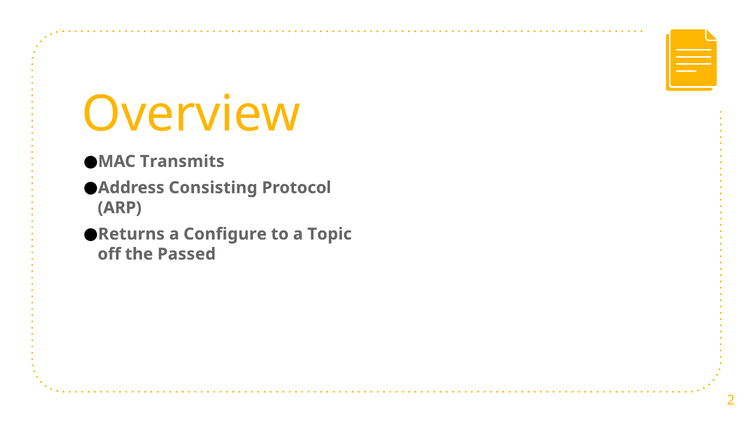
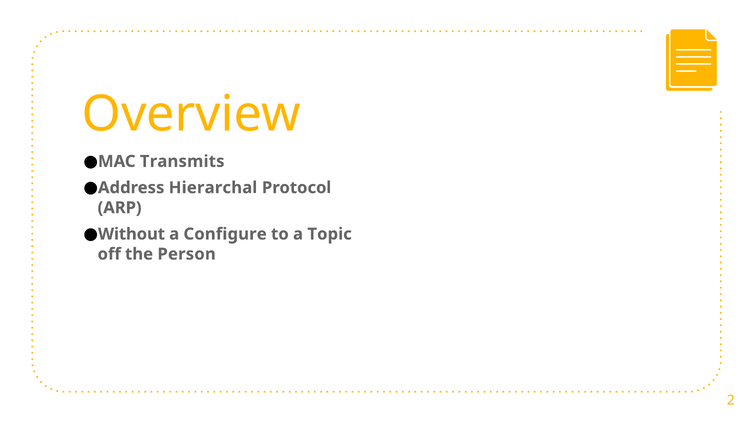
Consisting: Consisting -> Hierarchal (213, 188)
Returns: Returns -> Without (131, 234)
Passed: Passed -> Person (187, 254)
